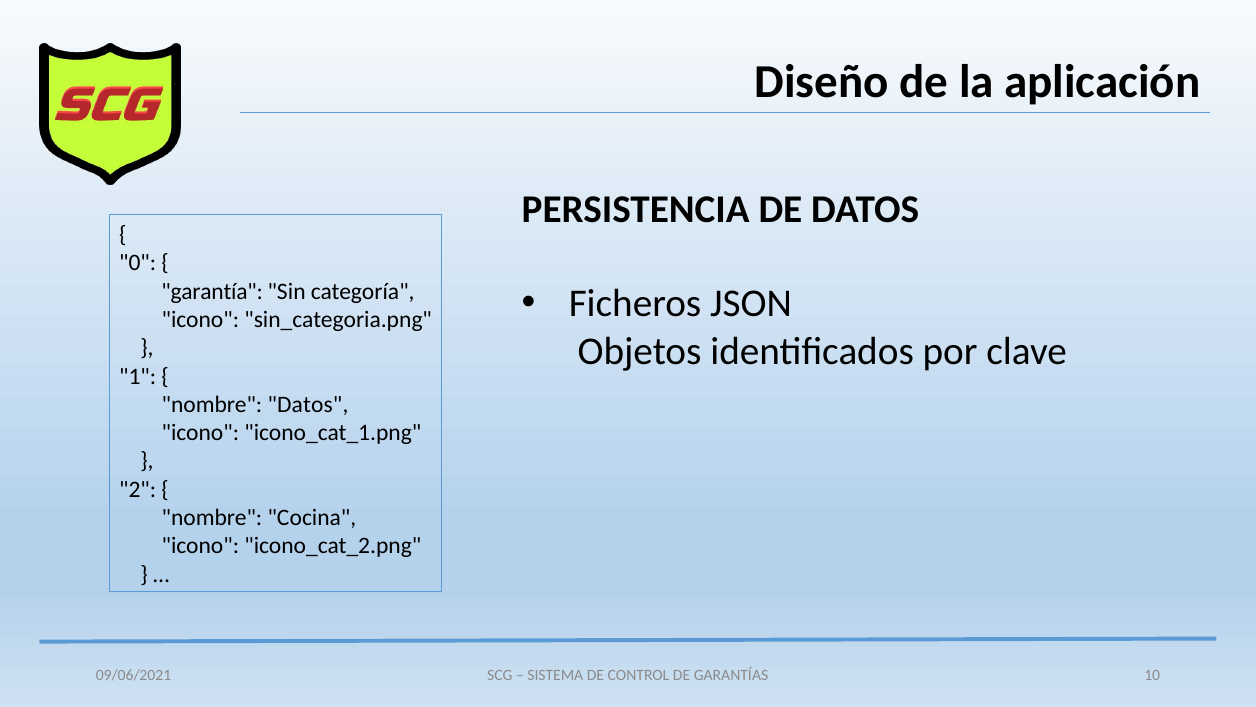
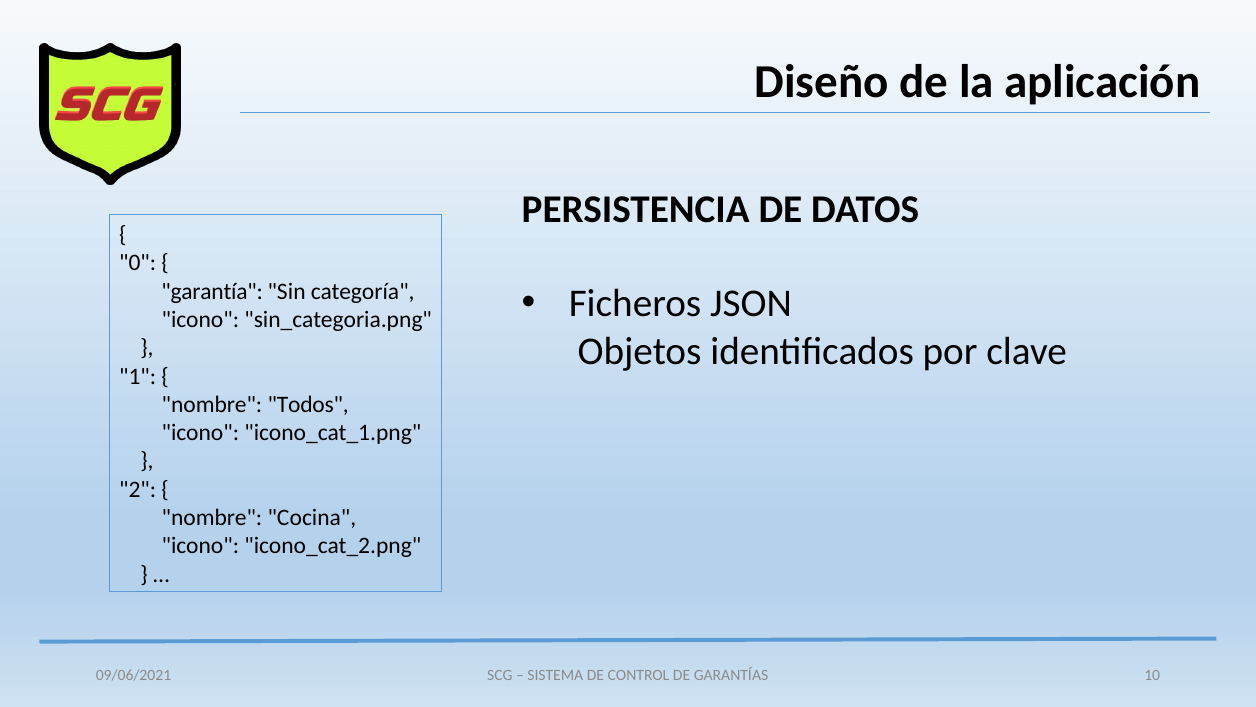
nombre Datos: Datos -> Todos (308, 404)
